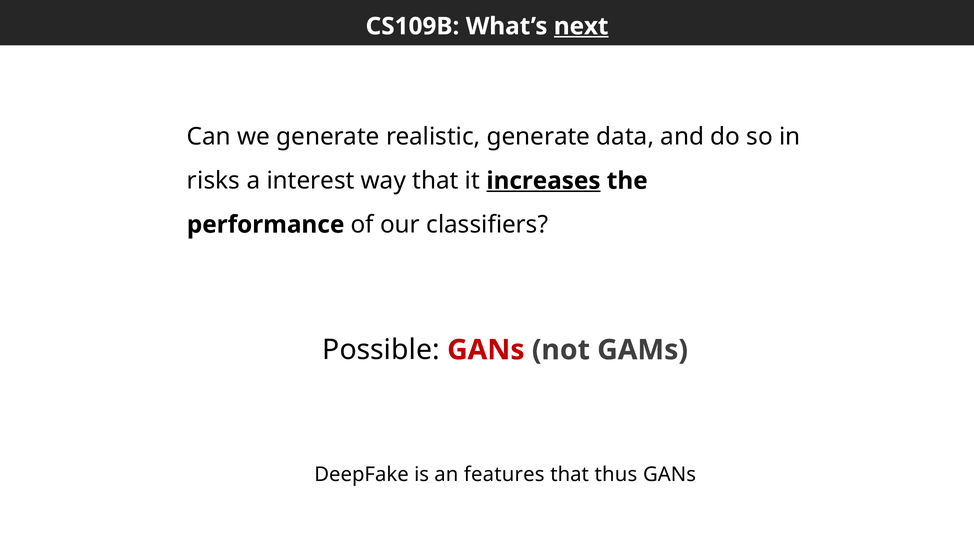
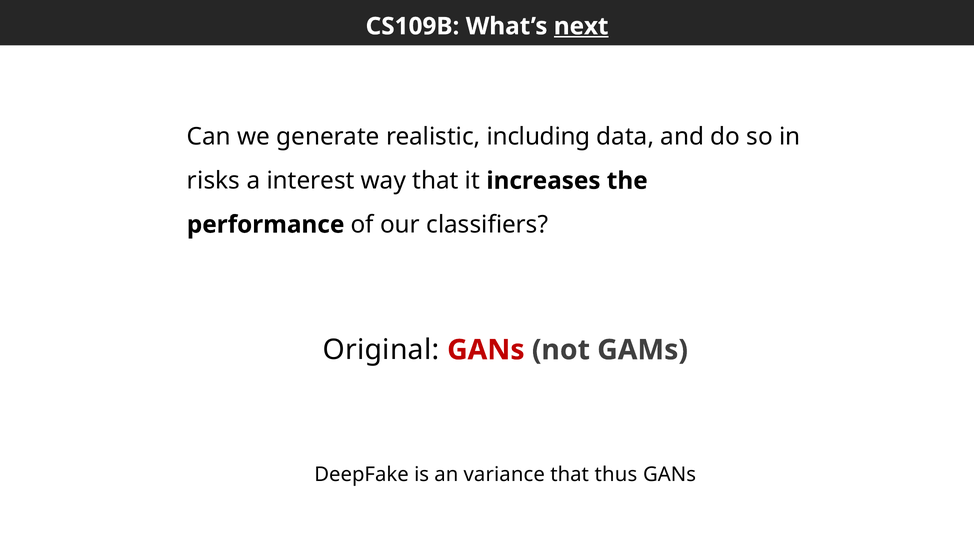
realistic generate: generate -> including (539, 137)
increases underline: present -> none (543, 181)
Possible: Possible -> Original (381, 350)
features: features -> variance (504, 475)
